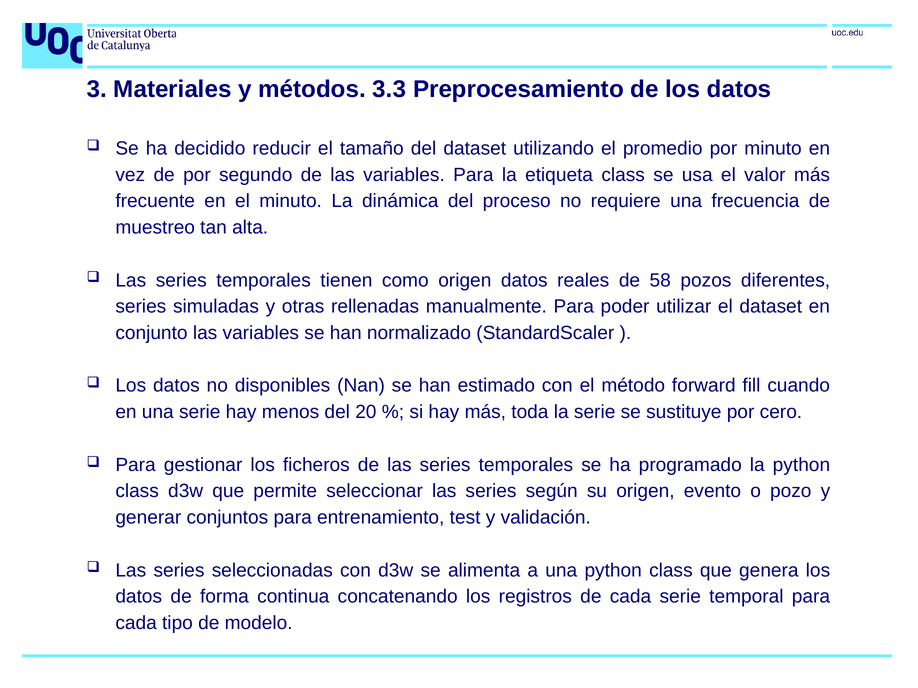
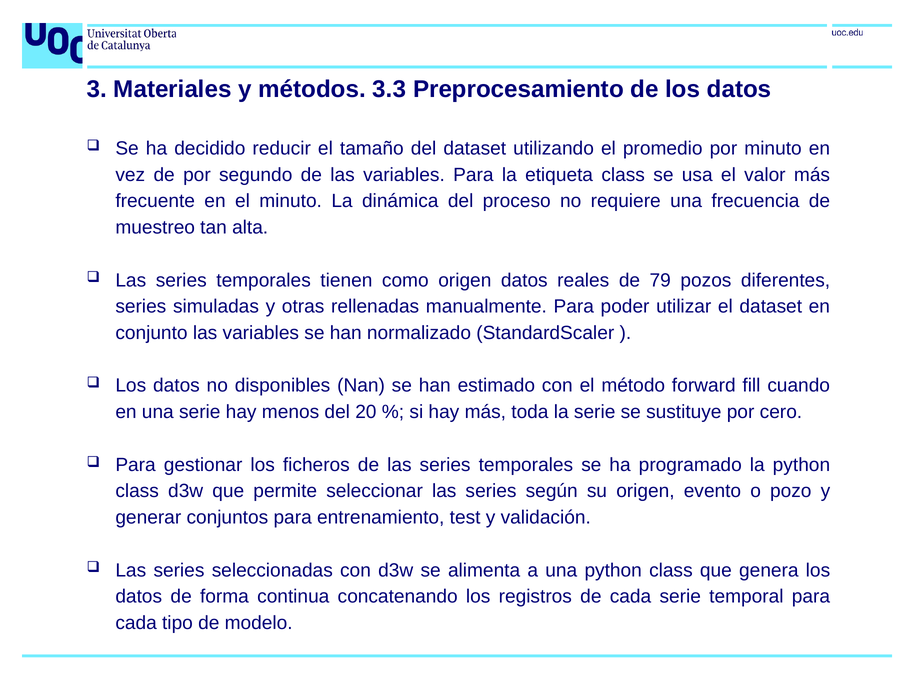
58: 58 -> 79 (660, 280)
